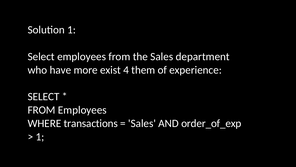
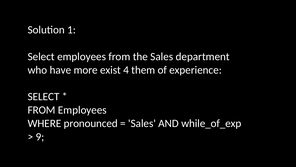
transactions: transactions -> pronounced (91, 123)
order_of_exp: order_of_exp -> while_of_exp (211, 123)
1: 1 -> 9 (40, 136)
